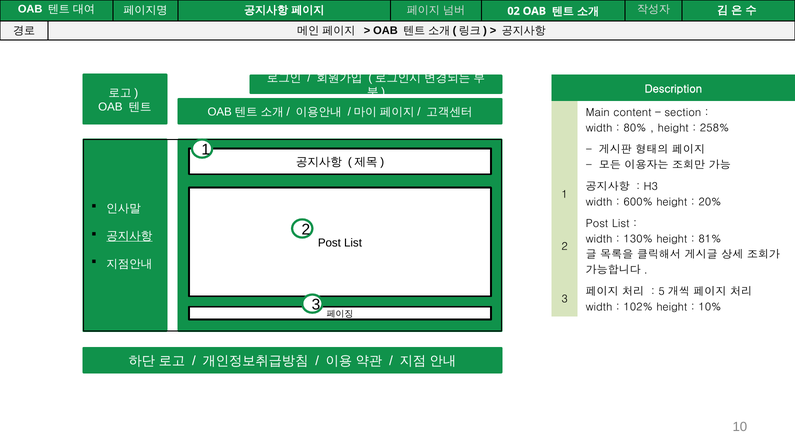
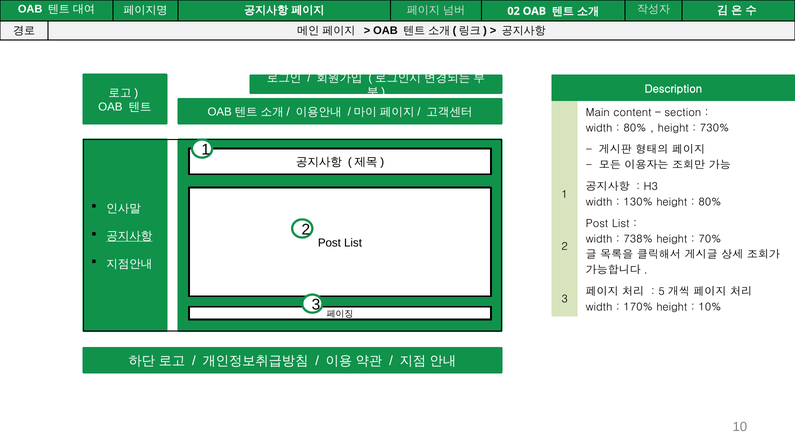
258%: 258% -> 730% (714, 128)
600%: 600% -> 130% (638, 202)
20%: 20% -> 80% (710, 202)
130%: 130% -> 738% (638, 239)
81%: 81% -> 70% (710, 239)
102%: 102% -> 170% (638, 307)
